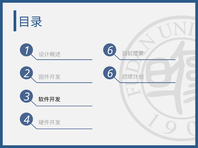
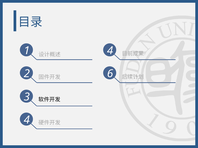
6: 6 -> 4 (110, 51)
